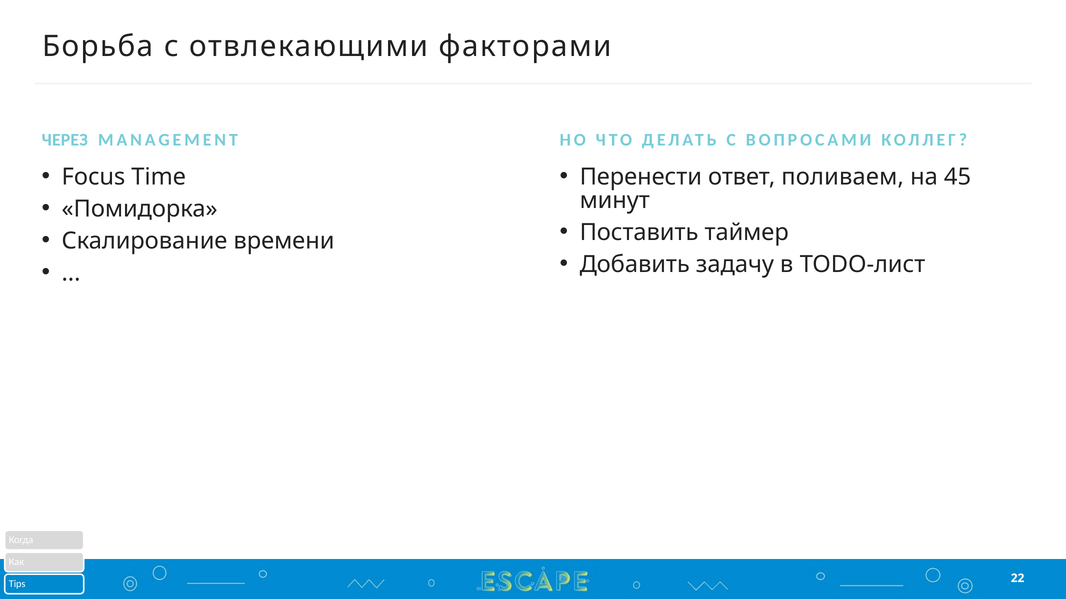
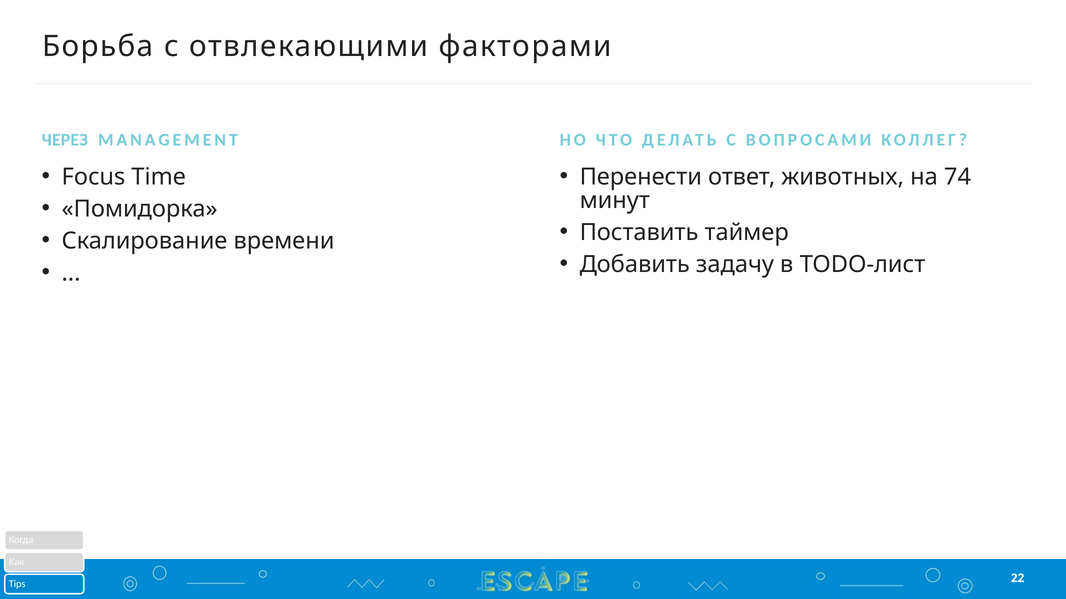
поливаем: поливаем -> животных (843, 177)
45: 45 -> 74 (958, 177)
